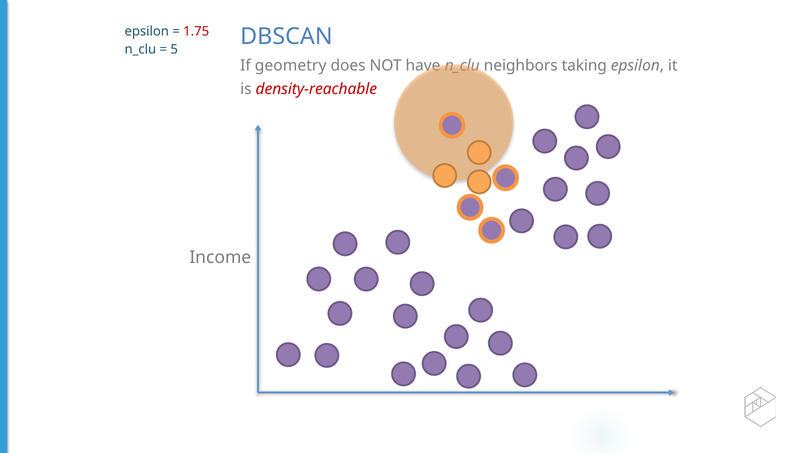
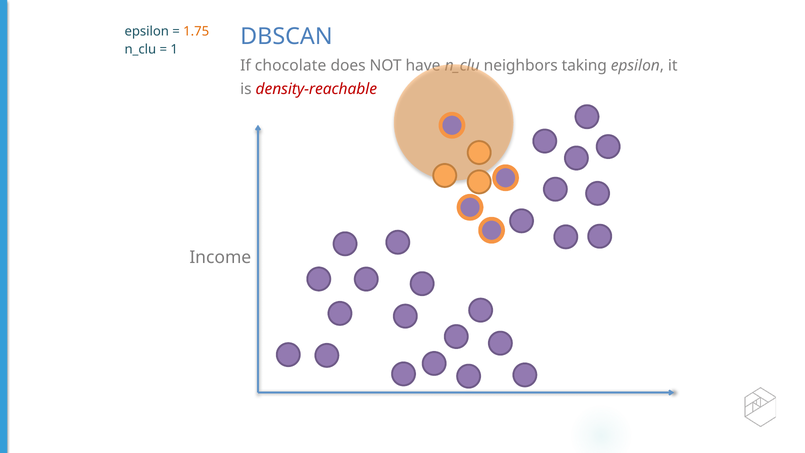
1.75 colour: red -> orange (196, 31)
5: 5 -> 1 (174, 50)
geometry: geometry -> chocolate (291, 66)
